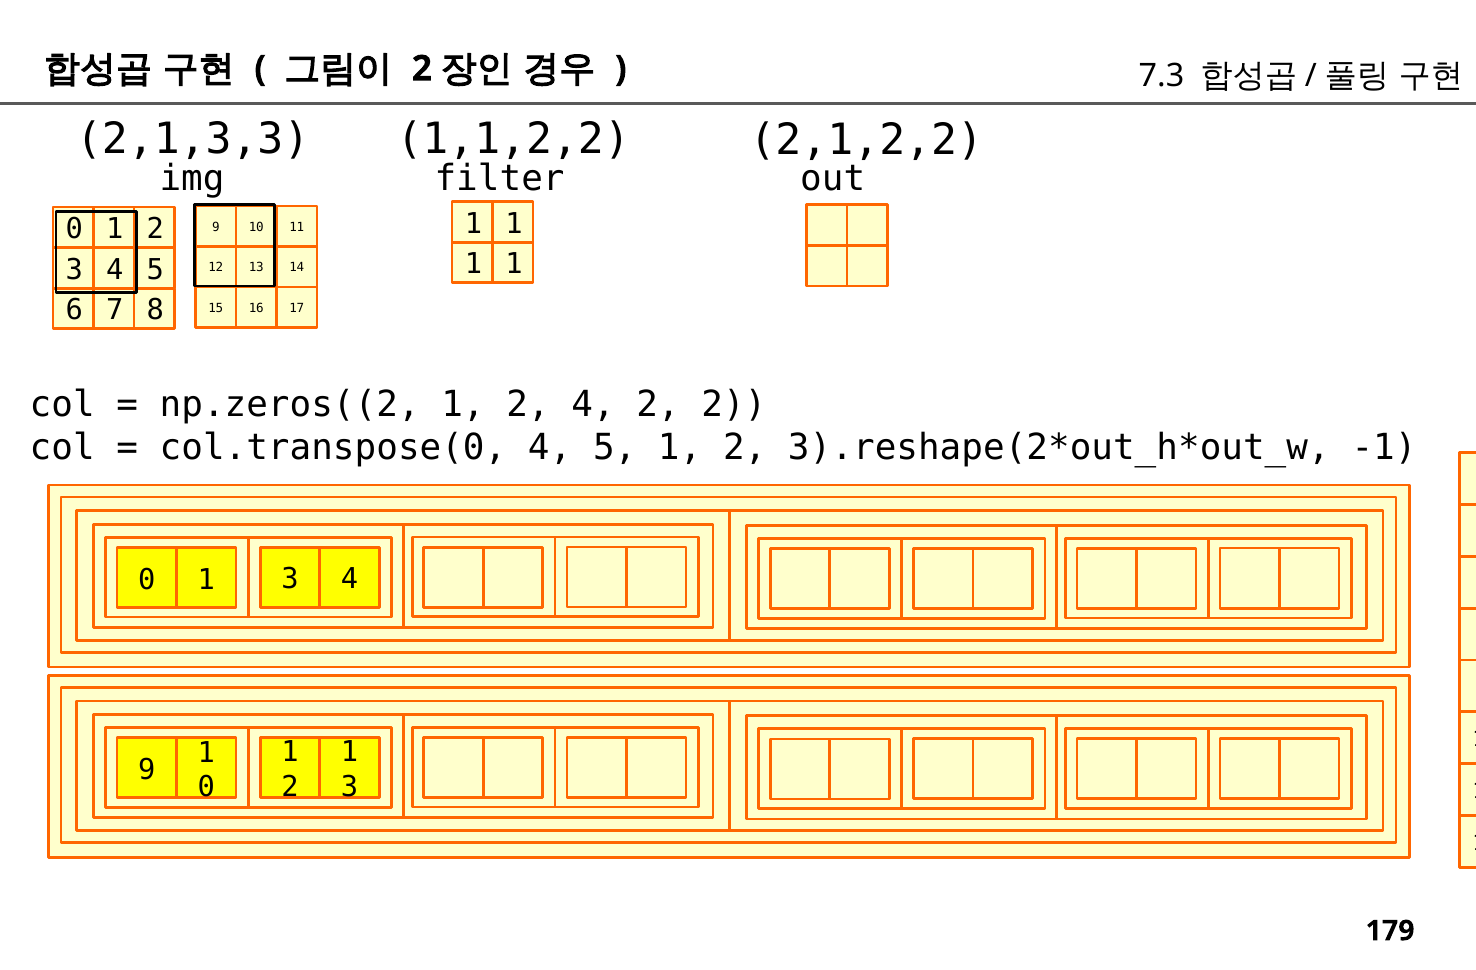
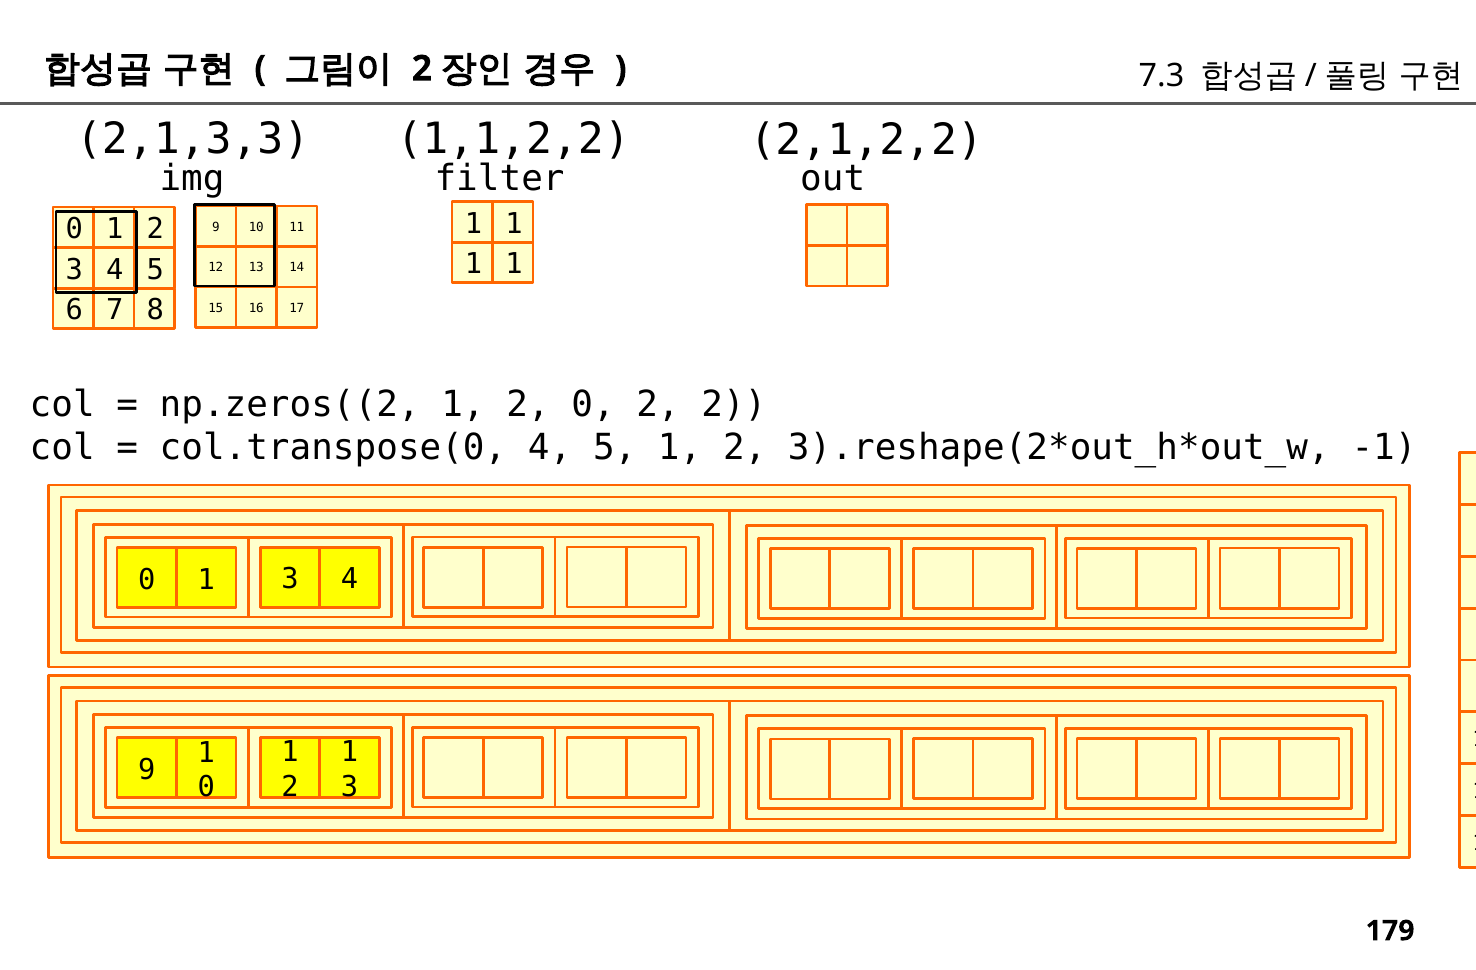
2 4: 4 -> 0 (593, 404)
